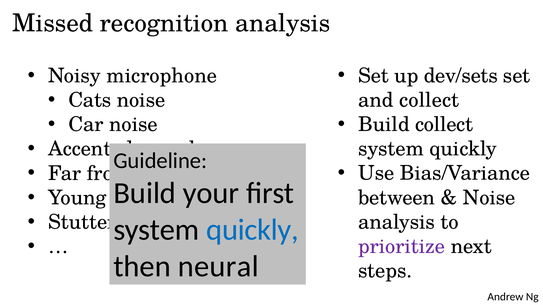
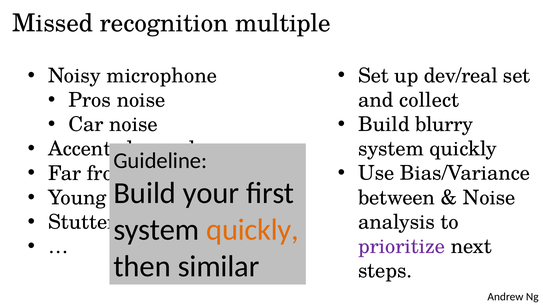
recognition analysis: analysis -> multiple (283, 23)
dev/sets: dev/sets -> dev/real (461, 76)
Cats: Cats -> Pros (90, 100)
Build collect: collect -> blurry (444, 125)
quickly colour: blue -> orange (252, 230)
neural: neural -> similar (219, 267)
